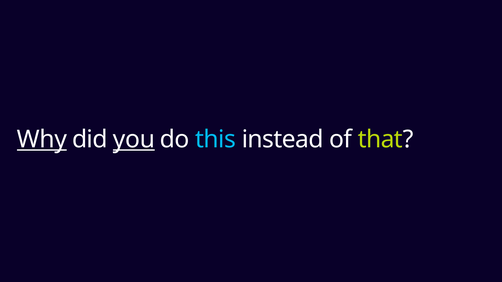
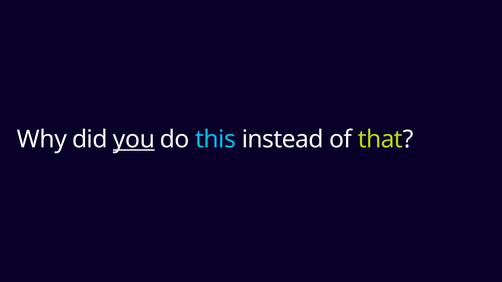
Why underline: present -> none (42, 140)
